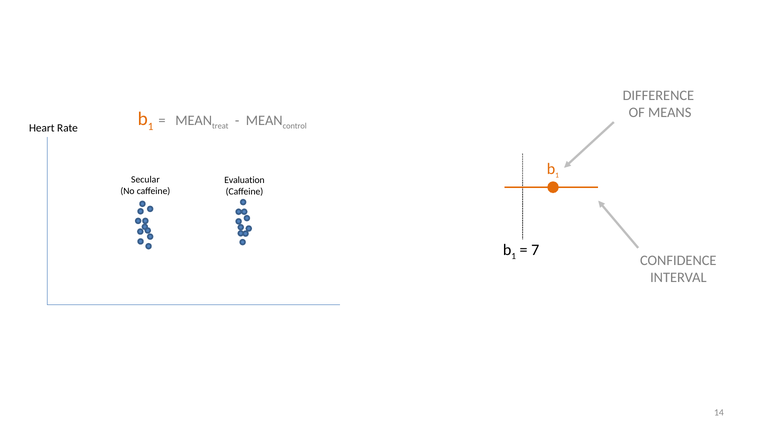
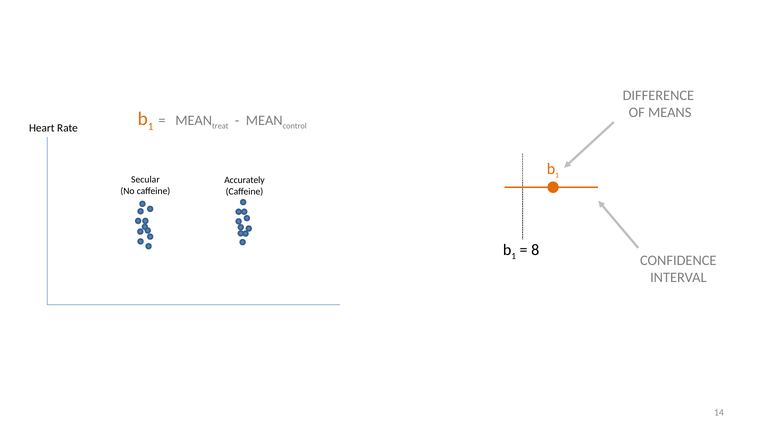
Evaluation: Evaluation -> Accurately (244, 180)
7: 7 -> 8 (535, 250)
